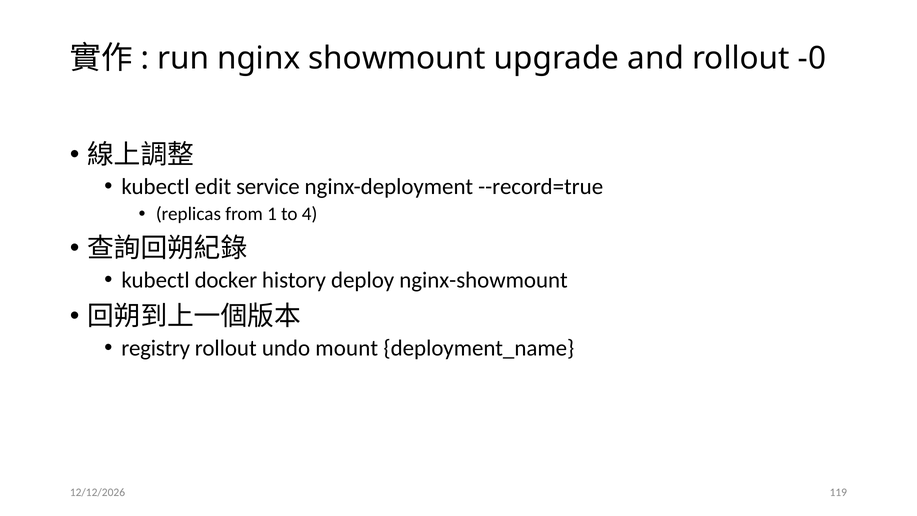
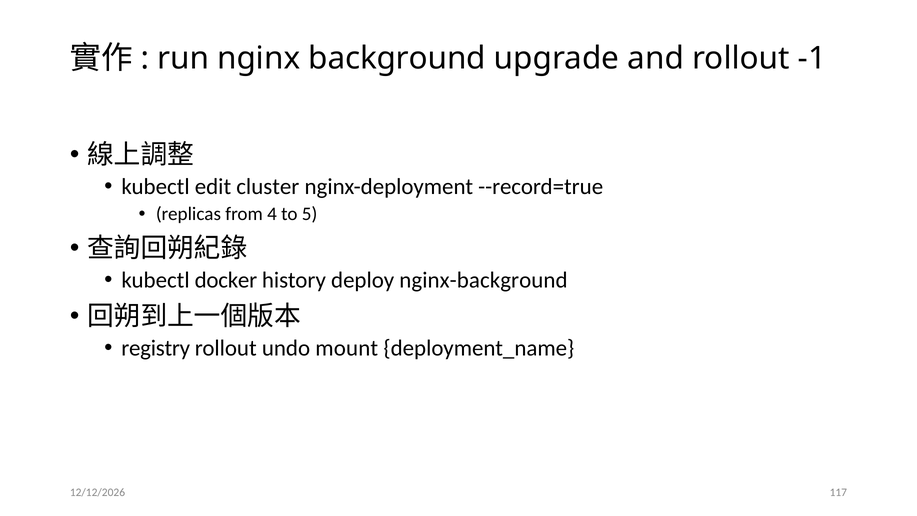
showmount: showmount -> background (397, 58)
-0: -0 -> -1 (812, 58)
service: service -> cluster (268, 187)
1: 1 -> 4 (272, 214)
4: 4 -> 5 (310, 214)
nginx-showmount: nginx-showmount -> nginx-background (483, 280)
119: 119 -> 117 (838, 492)
